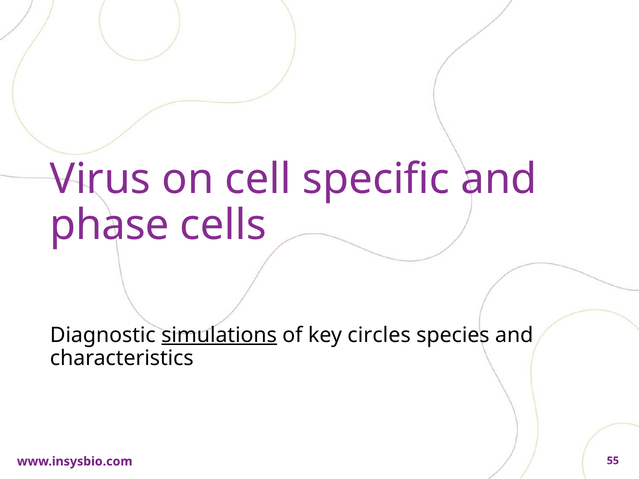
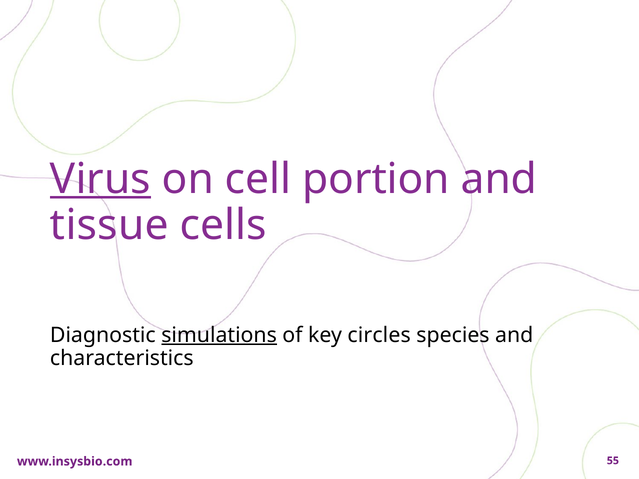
Virus underline: none -> present (100, 179)
specific: specific -> portion (376, 179)
phase: phase -> tissue (109, 225)
